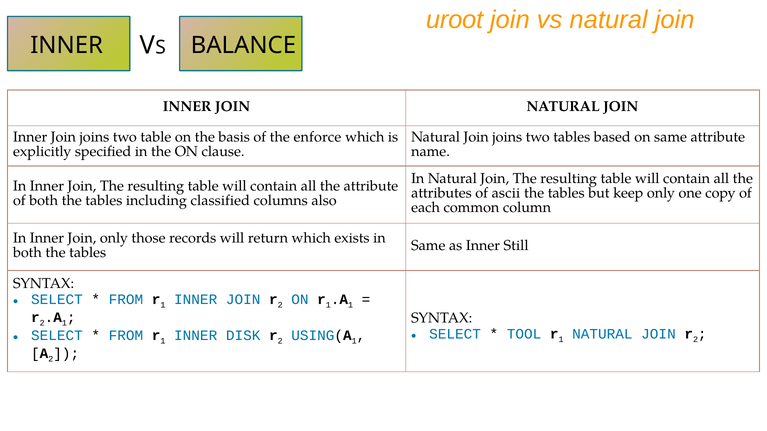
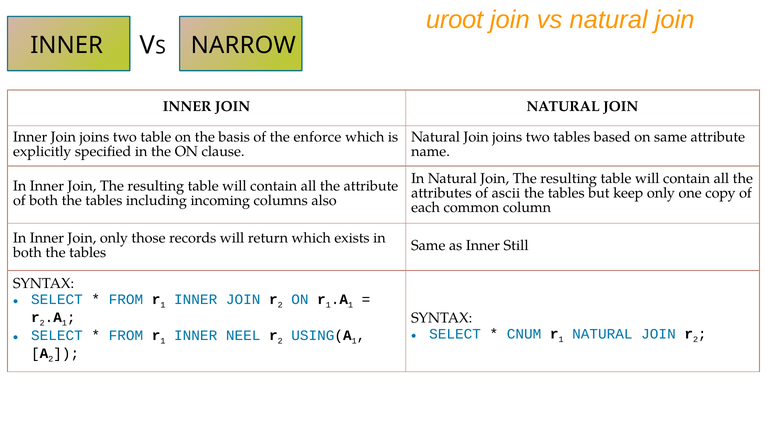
BALANCE: BALANCE -> NARROW (243, 45)
classified: classified -> incoming (220, 201)
TOOL: TOOL -> CNUM (524, 334)
DISK: DISK -> NEEL (243, 336)
